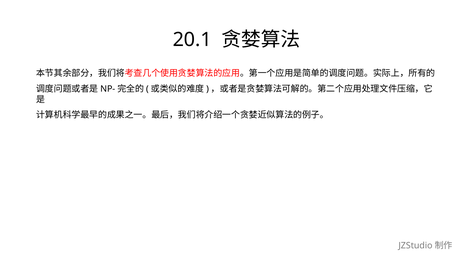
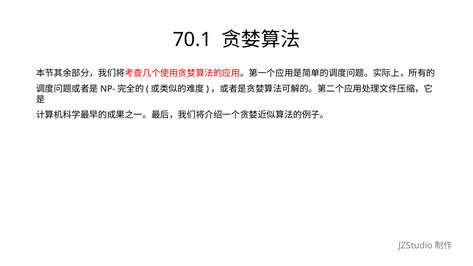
20.1: 20.1 -> 70.1 (192, 40)
